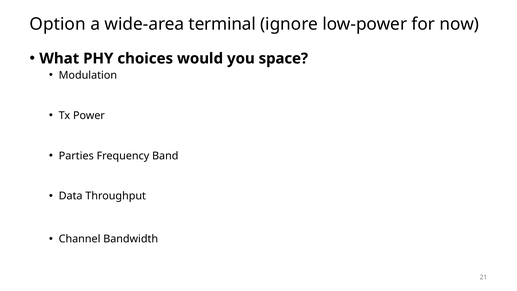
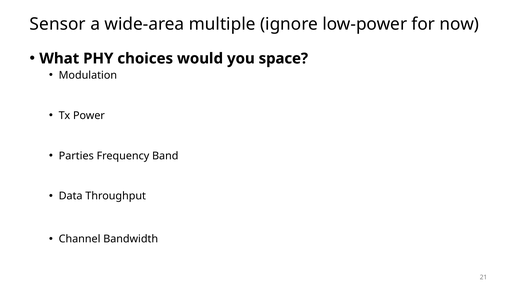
Option: Option -> Sensor (58, 24)
terminal: terminal -> multiple (222, 24)
